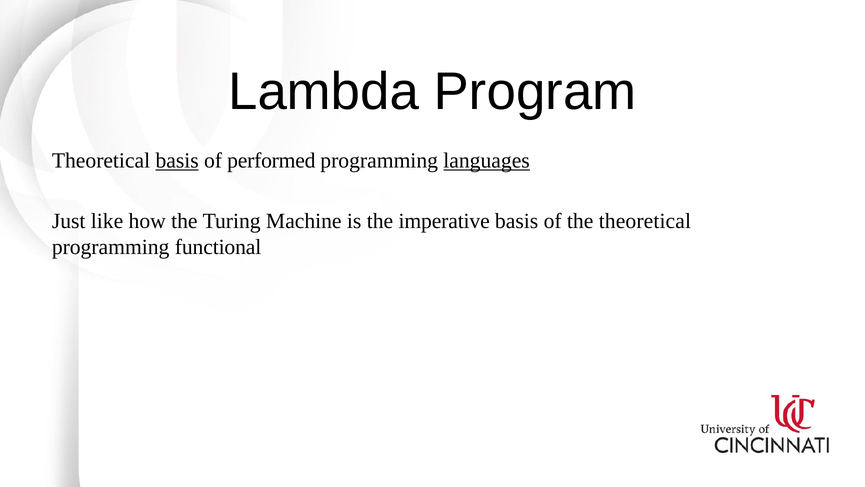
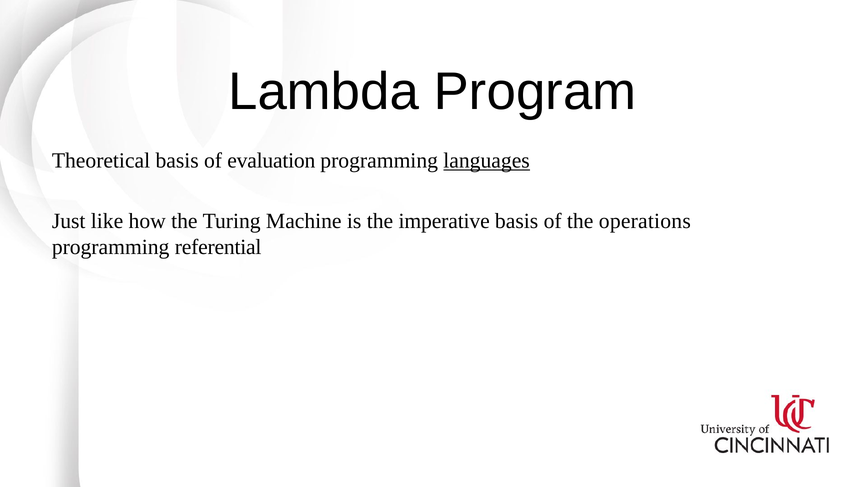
basis underline: present -> none (177, 160)
performed: performed -> evaluation (271, 160)
the theoretical: theoretical -> operations (645, 221)
functional: functional -> referential (218, 247)
